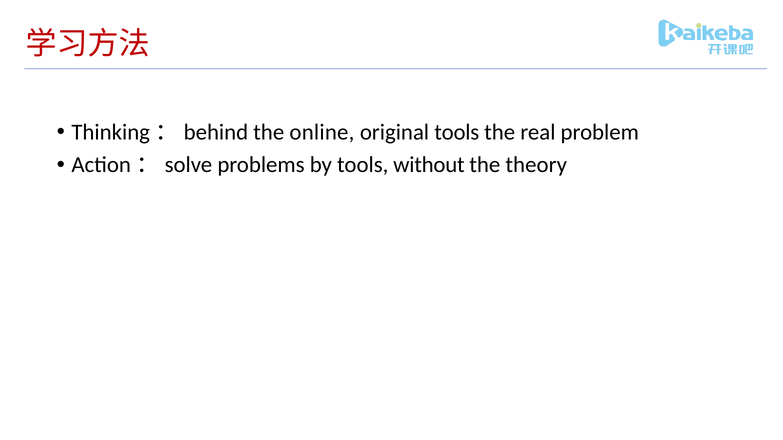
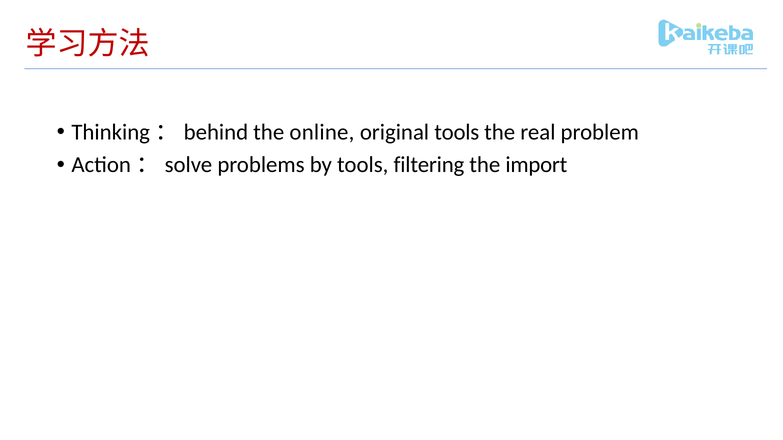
without: without -> filtering (429, 165)
theory: theory -> import (536, 165)
